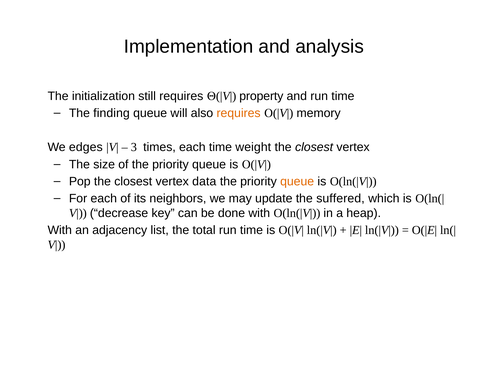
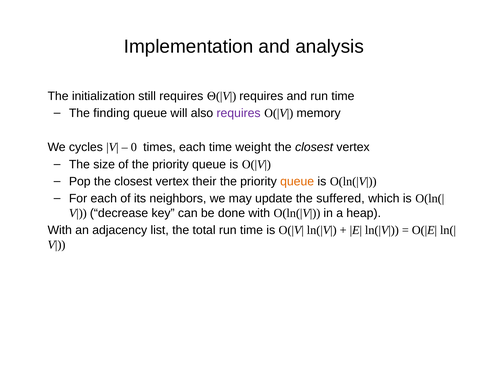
property: property -> requires (261, 96)
requires colour: orange -> purple (239, 113)
edges: edges -> cycles (86, 147)
3: 3 -> 0 (134, 147)
data: data -> their (204, 181)
